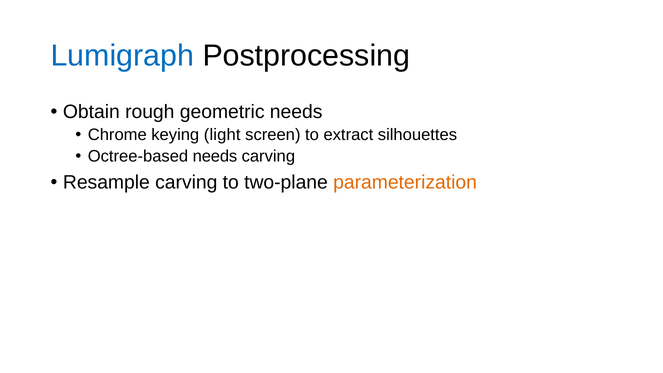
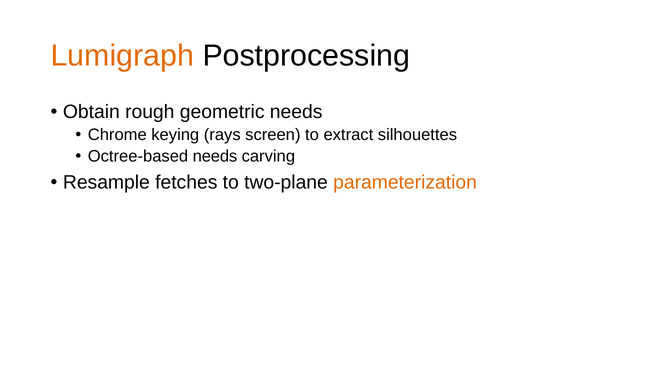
Lumigraph colour: blue -> orange (122, 56)
light: light -> rays (222, 135)
Resample carving: carving -> fetches (186, 183)
